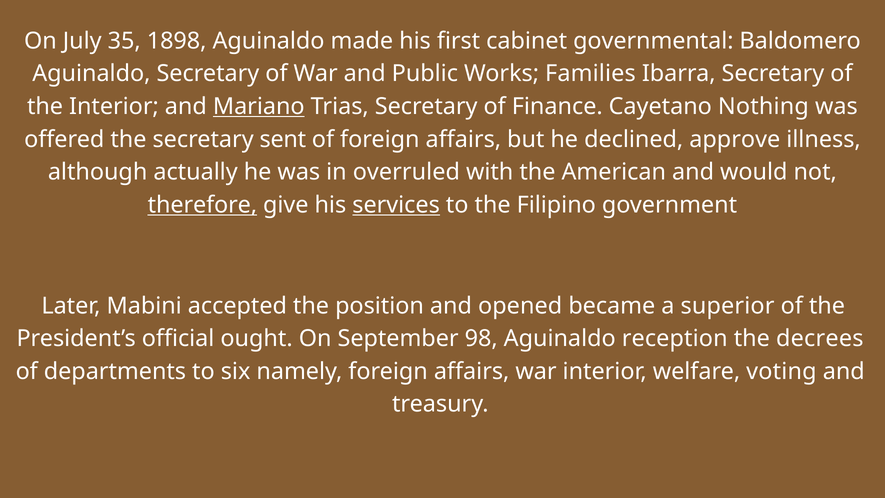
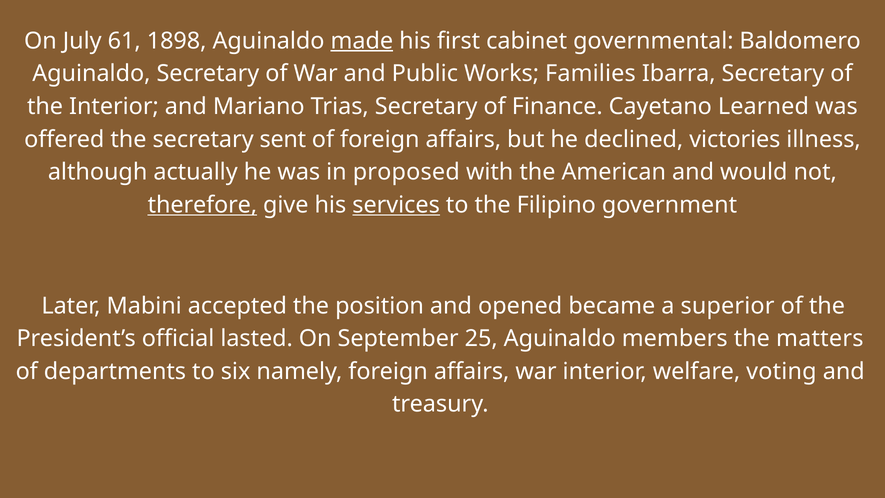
35: 35 -> 61 (124, 41)
made underline: none -> present (362, 41)
Mariano underline: present -> none (259, 106)
Nothing: Nothing -> Learned (763, 106)
approve: approve -> victories (735, 139)
overruled: overruled -> proposed (406, 172)
ought: ought -> lasted (257, 339)
98: 98 -> 25 (481, 339)
reception: reception -> members (675, 339)
decrees: decrees -> matters (820, 339)
